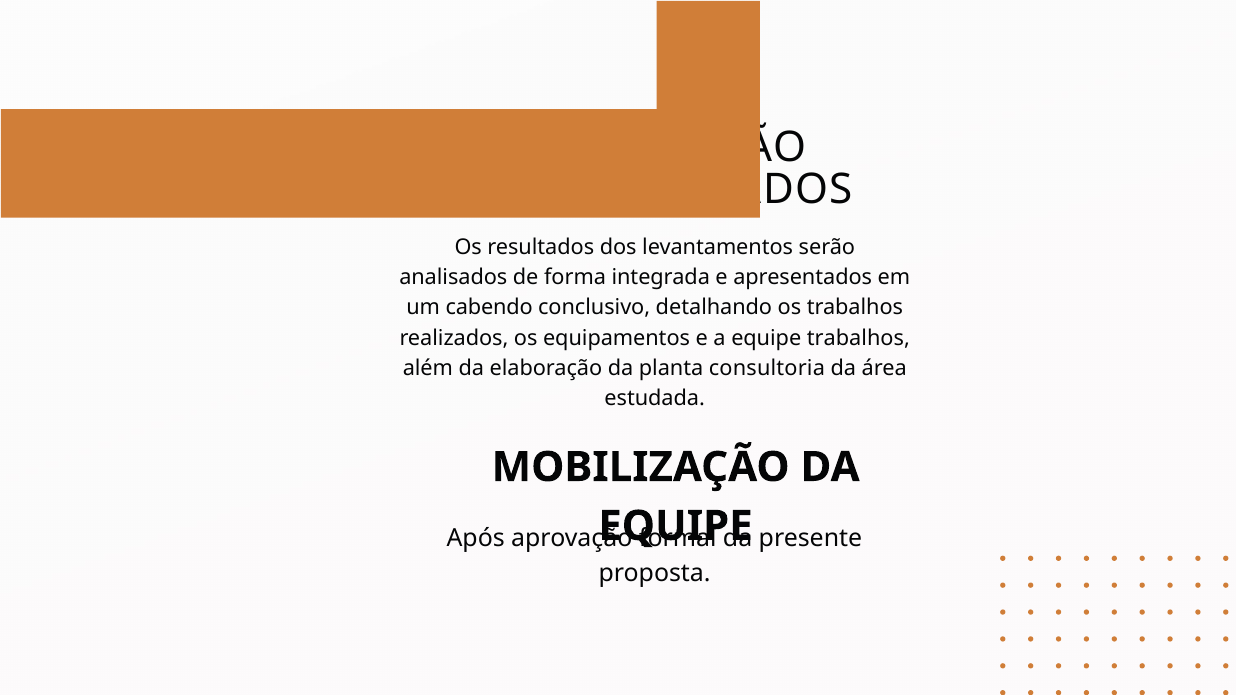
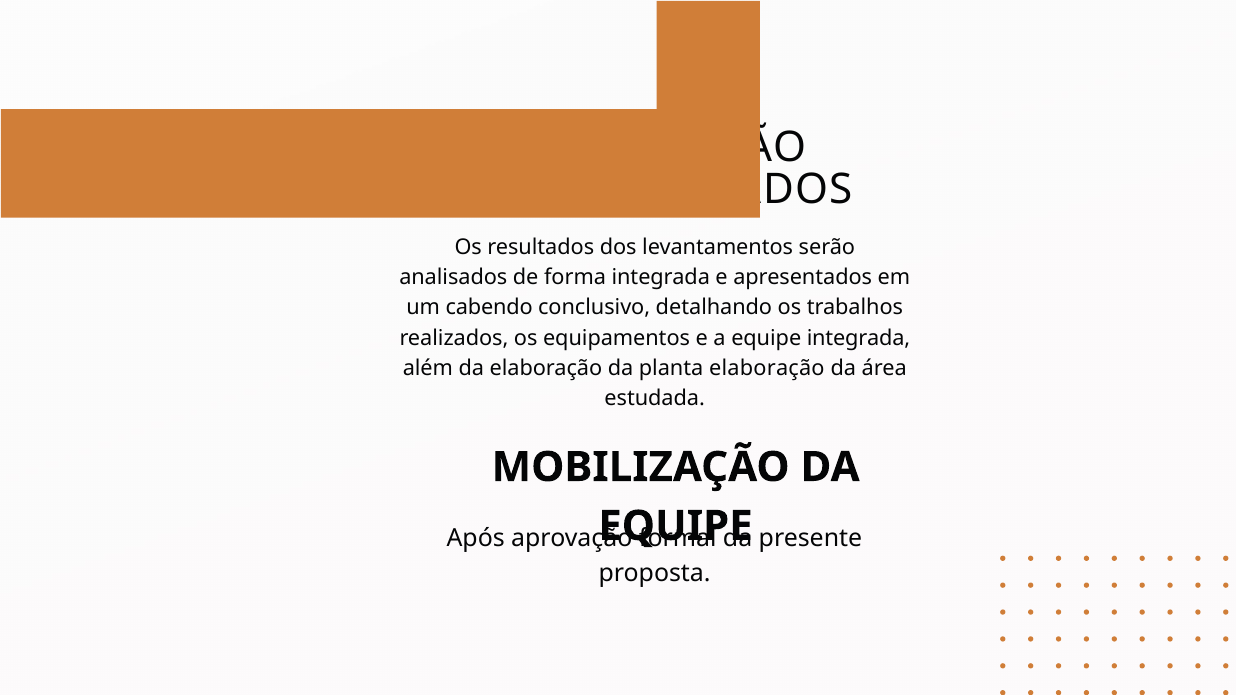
equipe trabalhos: trabalhos -> integrada (858, 338)
planta consultoria: consultoria -> elaboração (767, 369)
